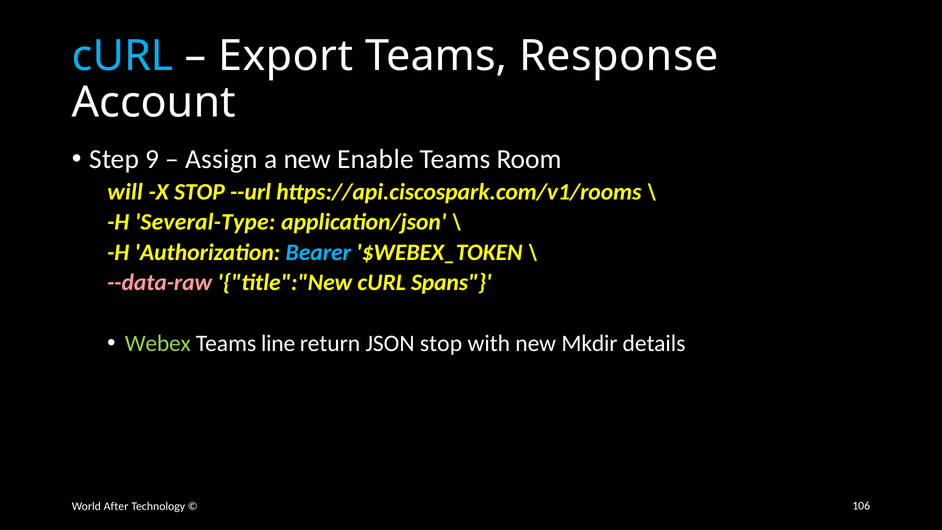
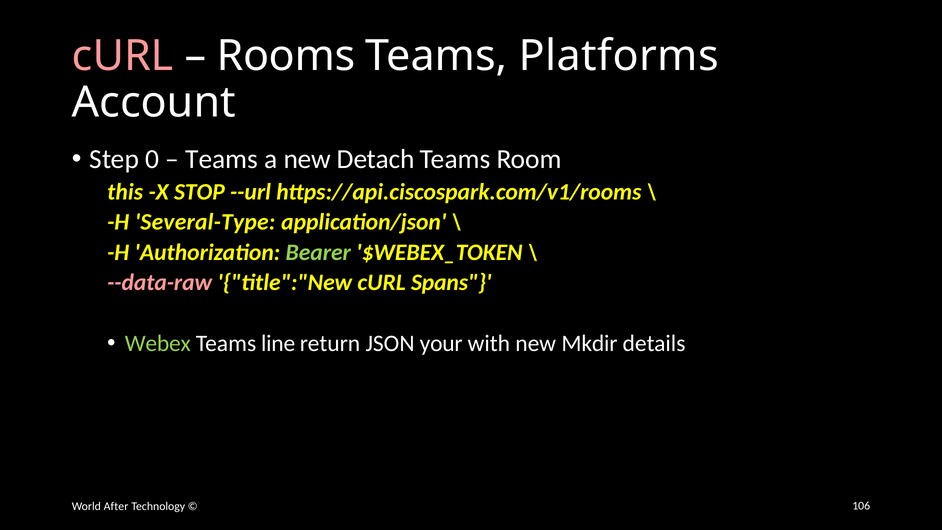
cURL colour: light blue -> pink (123, 56)
Export: Export -> Rooms (286, 56)
Response: Response -> Platforms (619, 56)
9: 9 -> 0 (152, 159)
Assign: Assign -> Teams (222, 159)
Enable: Enable -> Detach (376, 159)
will: will -> this (125, 192)
Bearer colour: light blue -> light green (318, 252)
JSON stop: stop -> your (441, 343)
